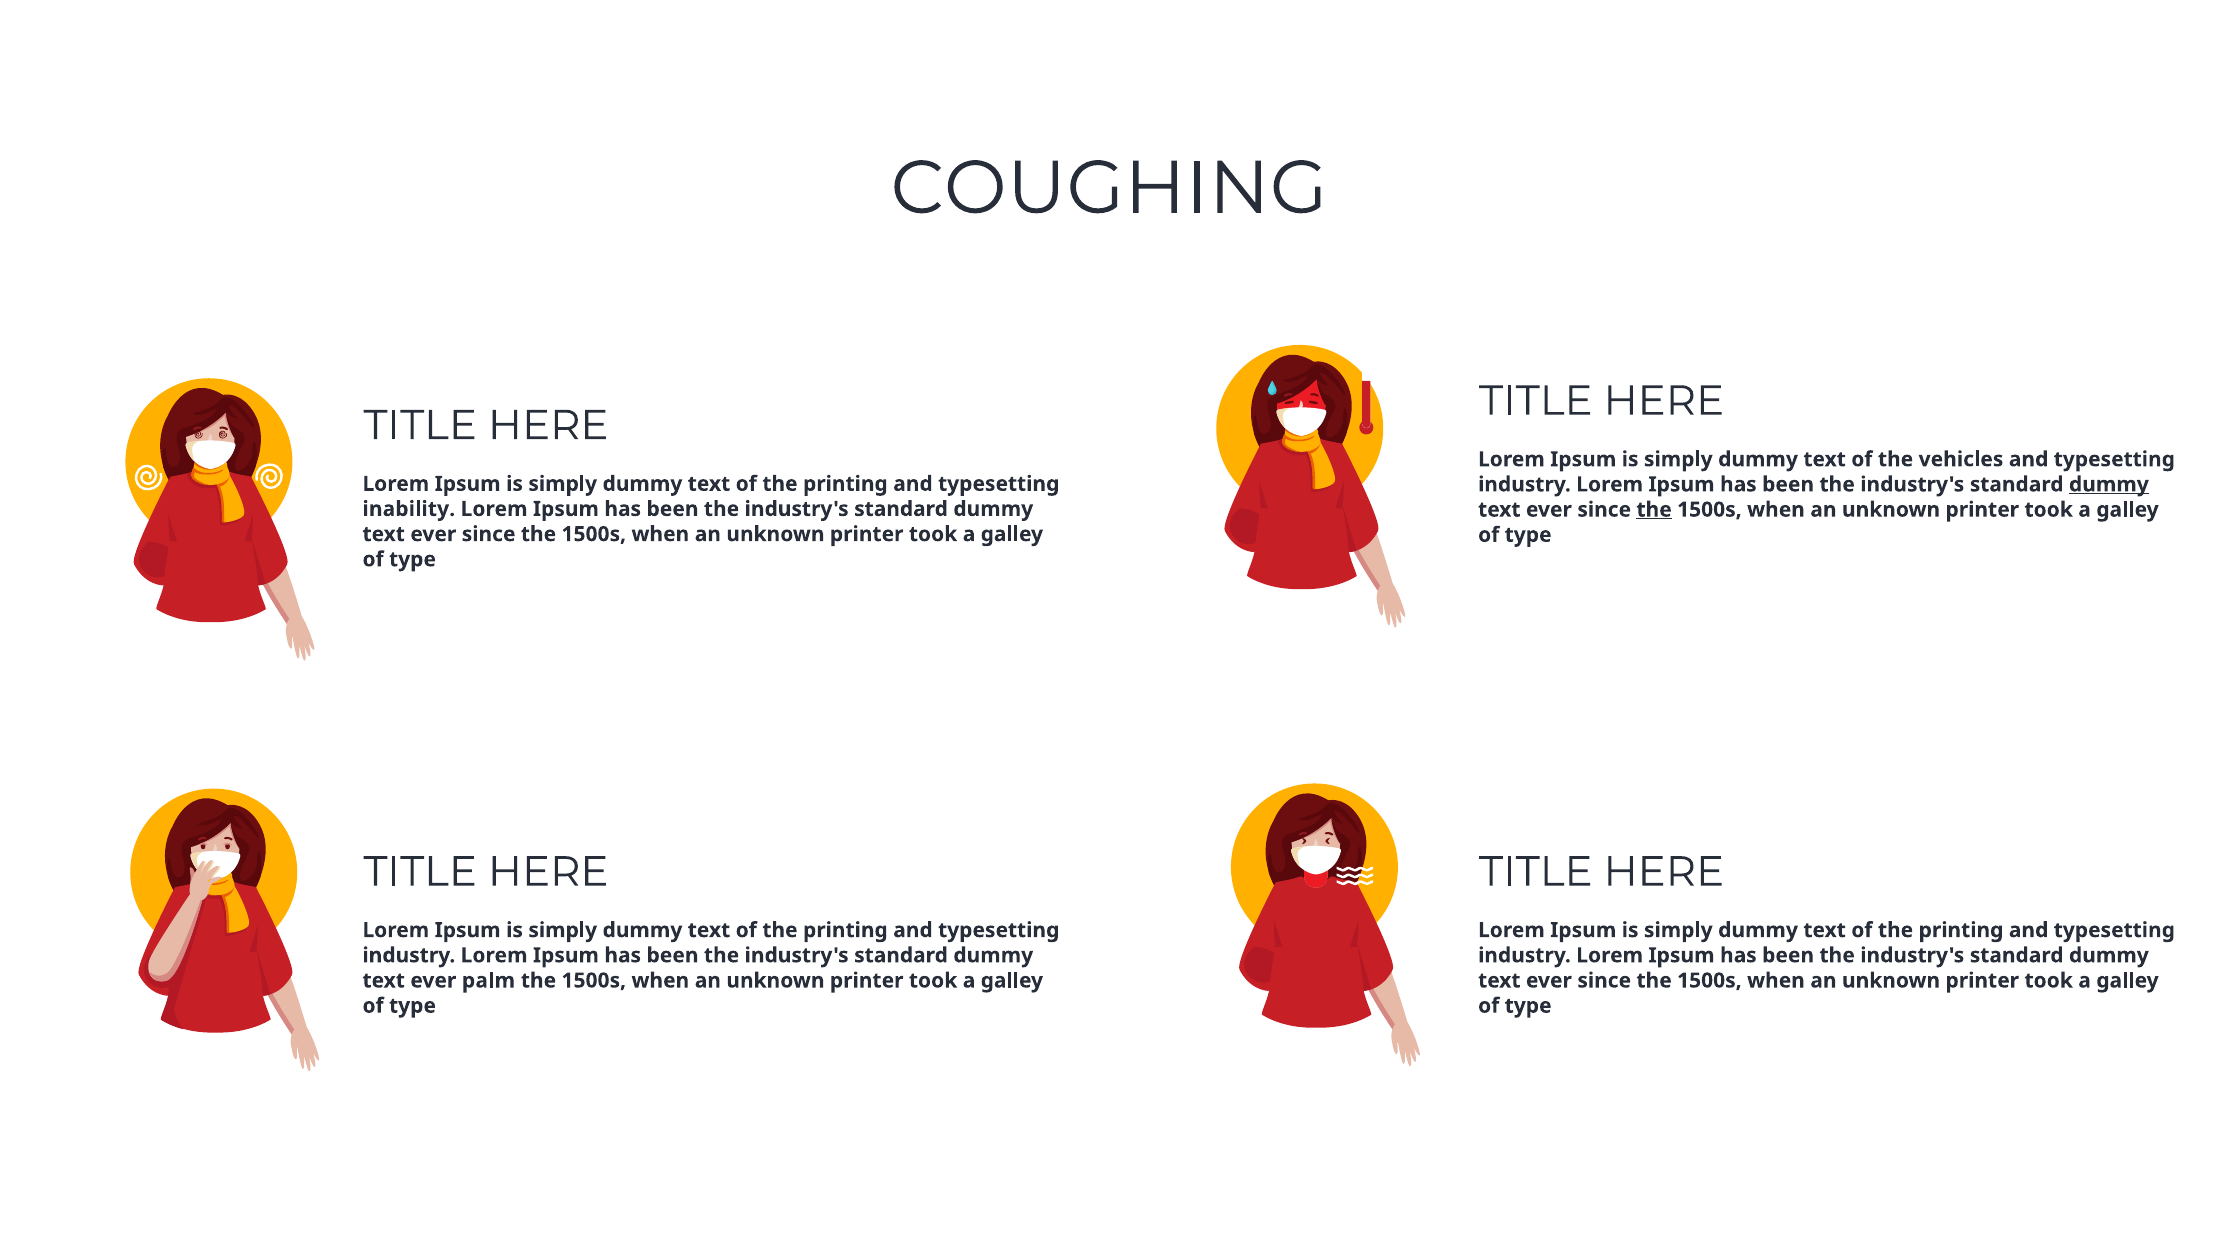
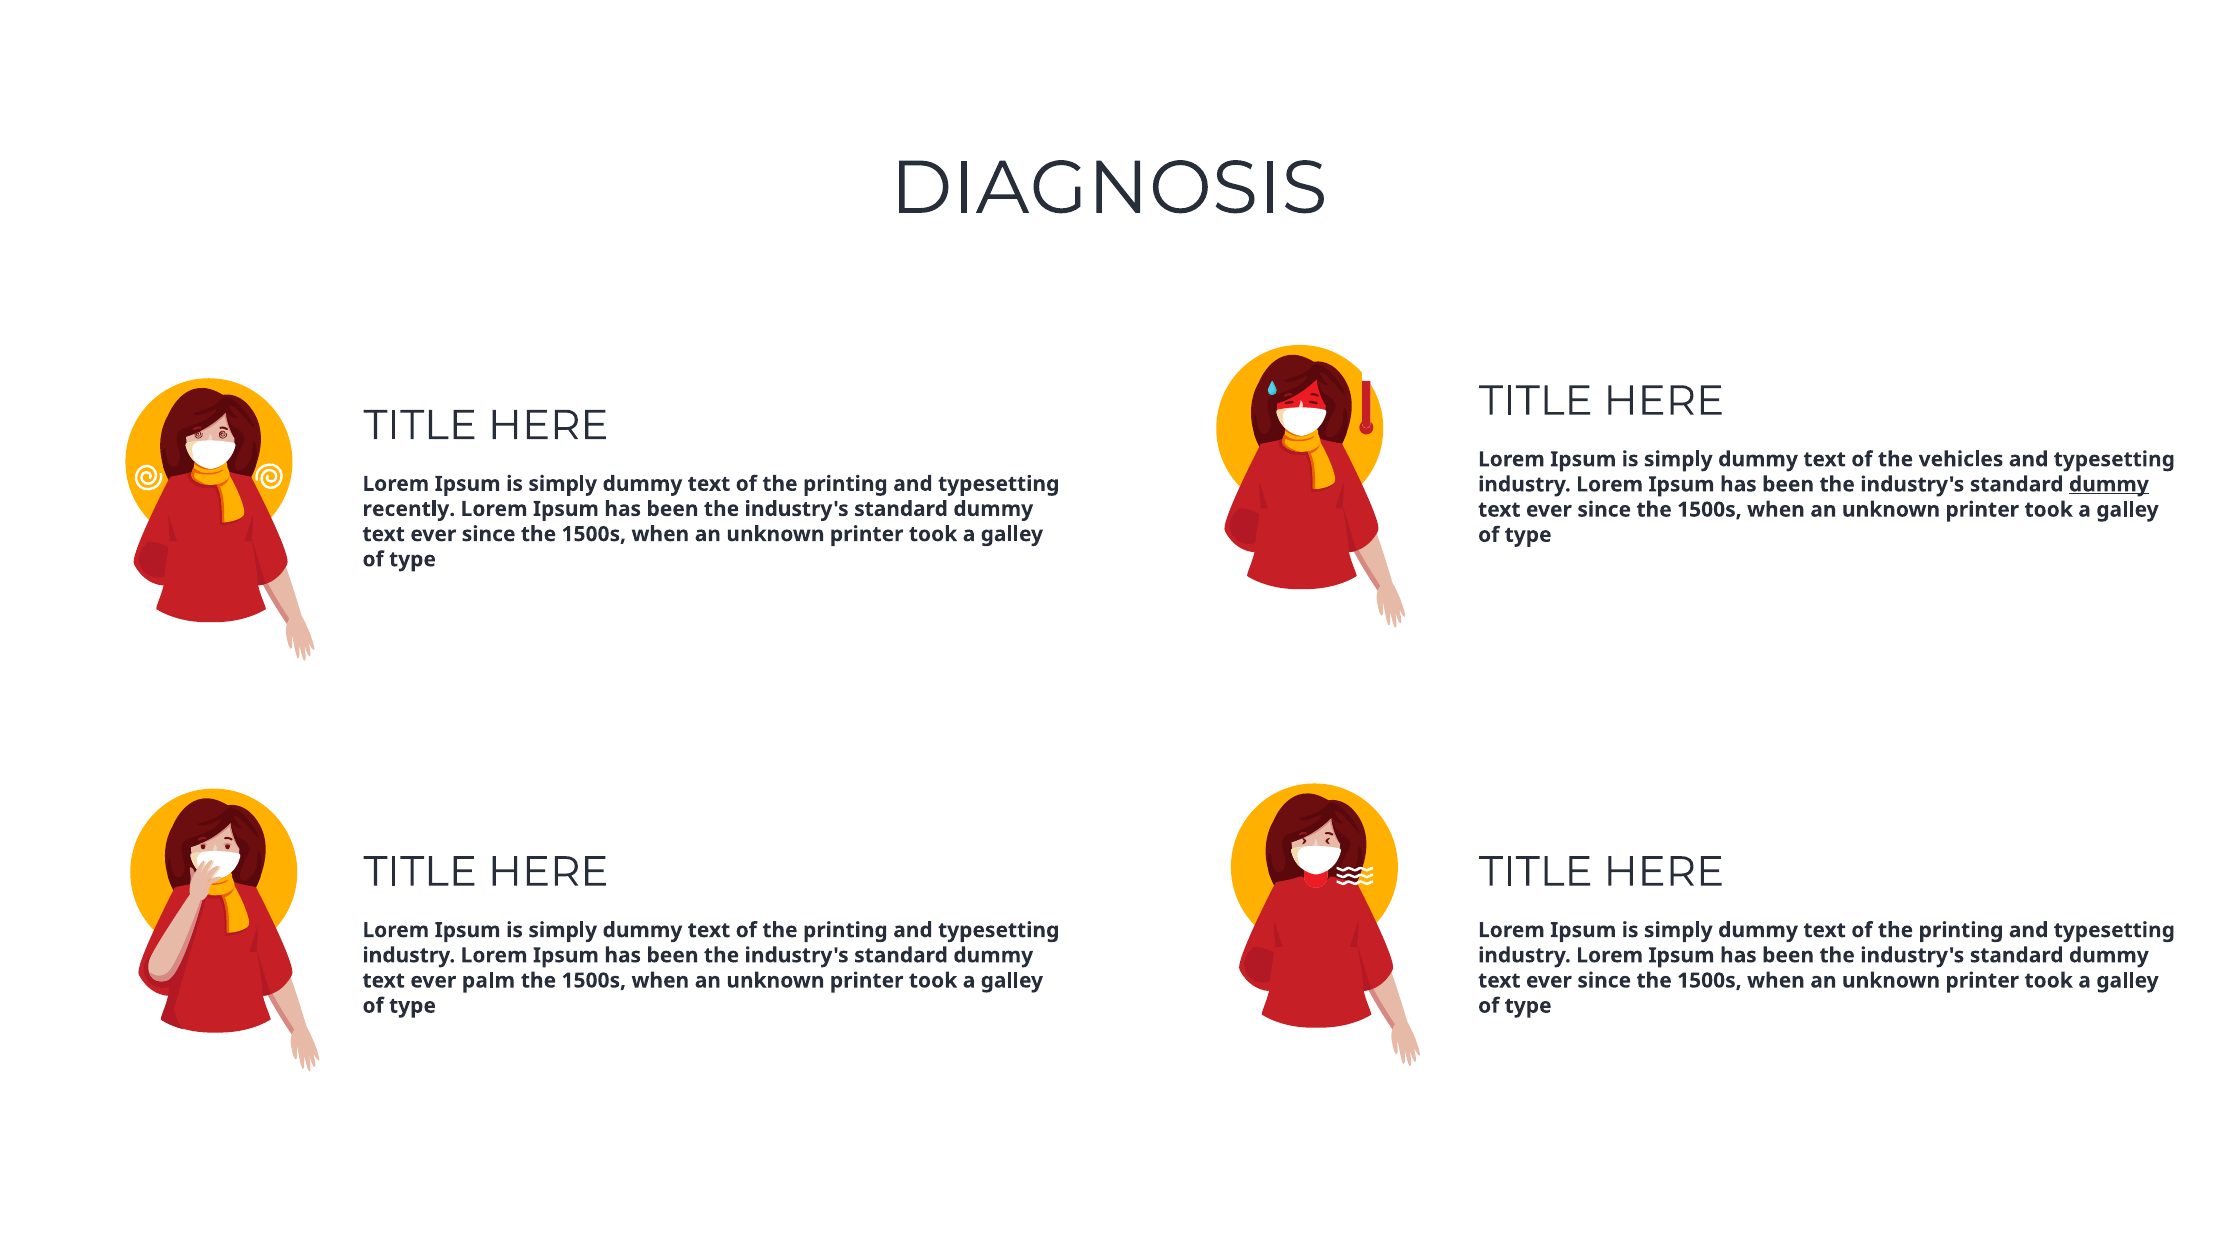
COUGHING: COUGHING -> DIAGNOSIS (1109, 188)
inability: inability -> recently (409, 509)
the underline: present -> none (1654, 510)
